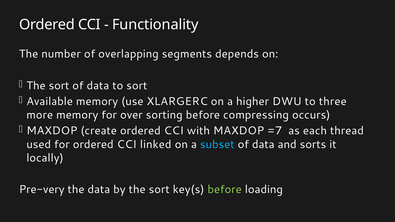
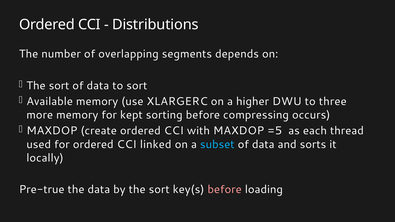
Functionality: Functionality -> Distributions (155, 25)
over: over -> kept (131, 115)
=7: =7 -> =5 (275, 131)
Pre-very: Pre-very -> Pre-true (42, 190)
before colour: light green -> pink (225, 190)
